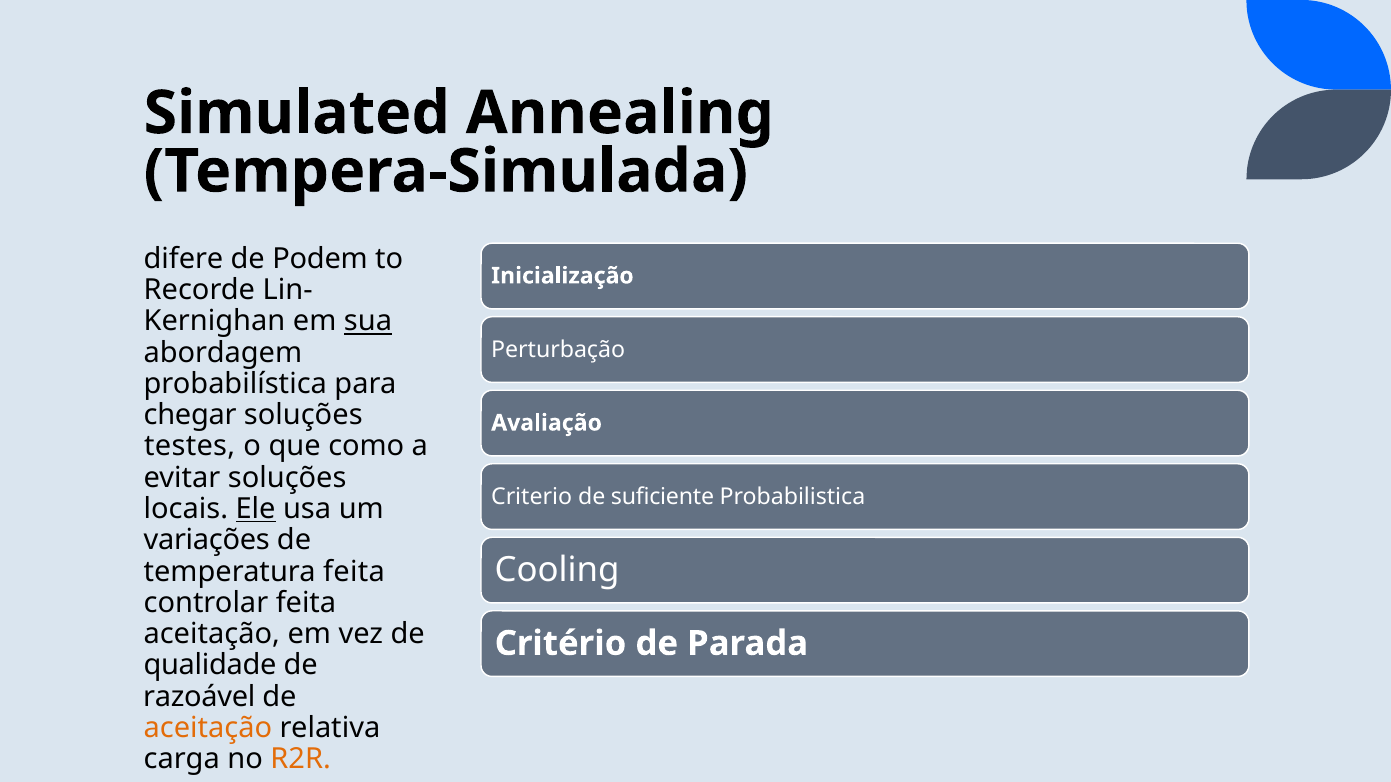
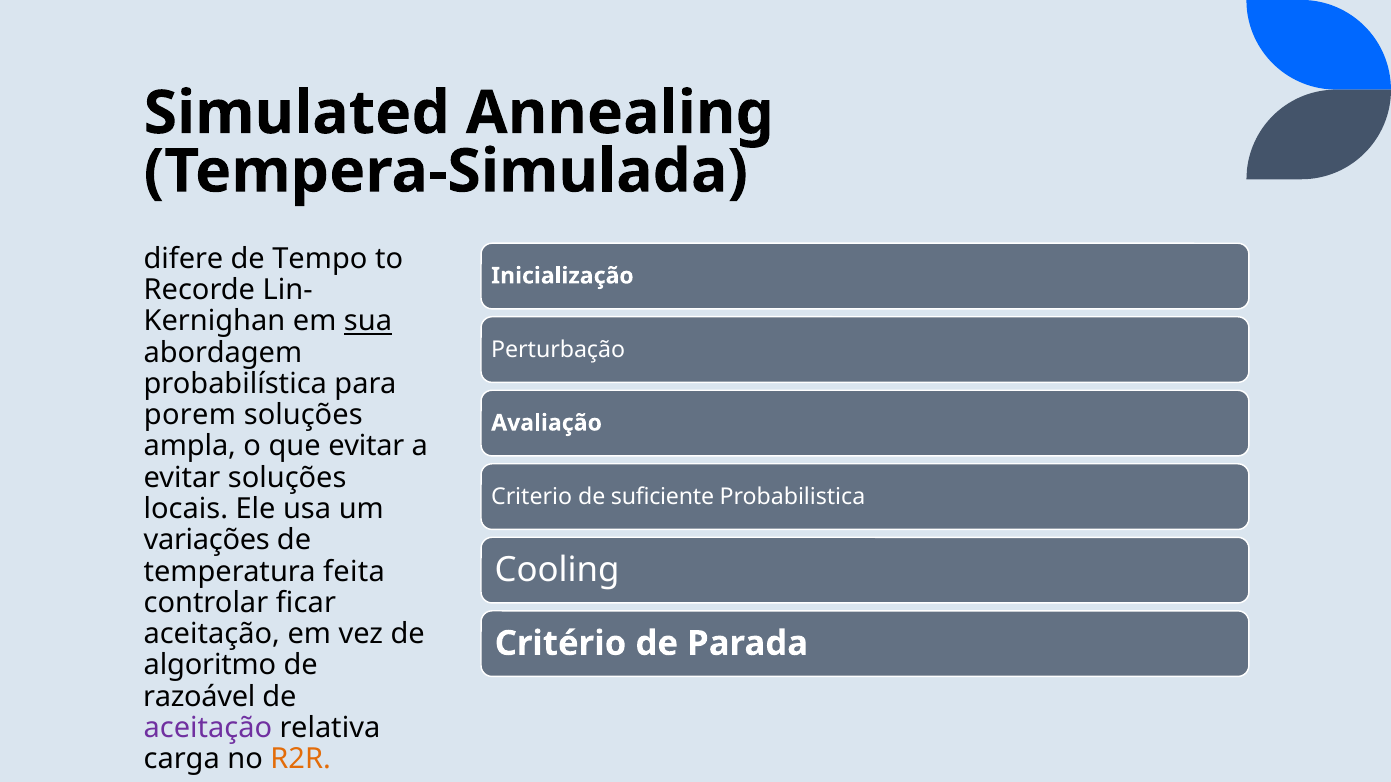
Podem: Podem -> Tempo (320, 259)
chegar: chegar -> porem (190, 415)
testes: testes -> ampla (190, 447)
que como: como -> evitar (366, 447)
Ele underline: present -> none (256, 509)
controlar feita: feita -> ficar (306, 603)
qualidade: qualidade -> algoritmo (210, 666)
aceitação colour: orange -> purple (208, 728)
